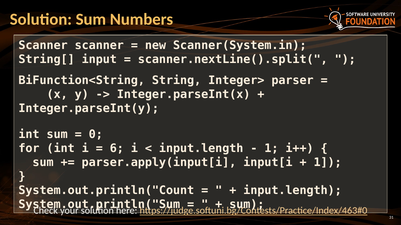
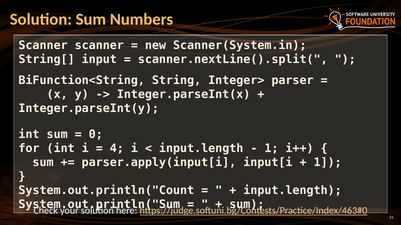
6: 6 -> 4 (117, 149)
